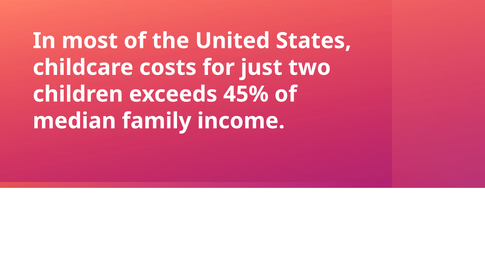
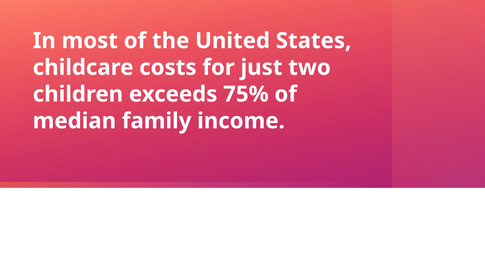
45%: 45% -> 75% (246, 94)
